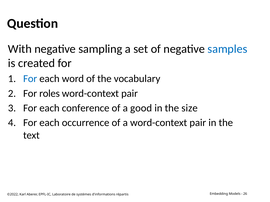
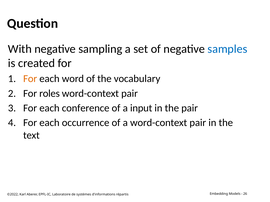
For colour: blue -> orange (30, 79)
good: good -> input (141, 108)
the size: size -> pair (190, 108)
